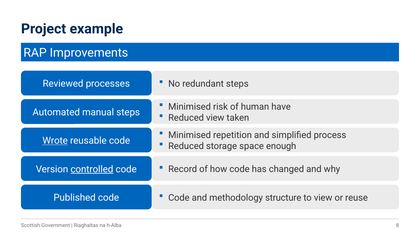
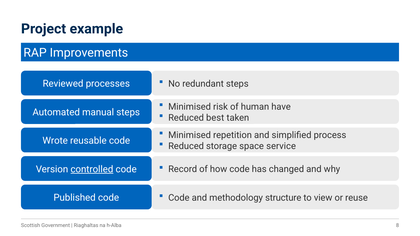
Reduced view: view -> best (215, 118)
Wrote underline: present -> none (55, 141)
enough: enough -> service (281, 146)
